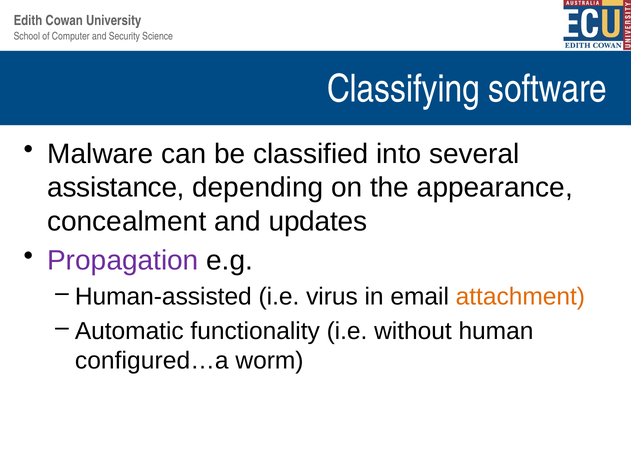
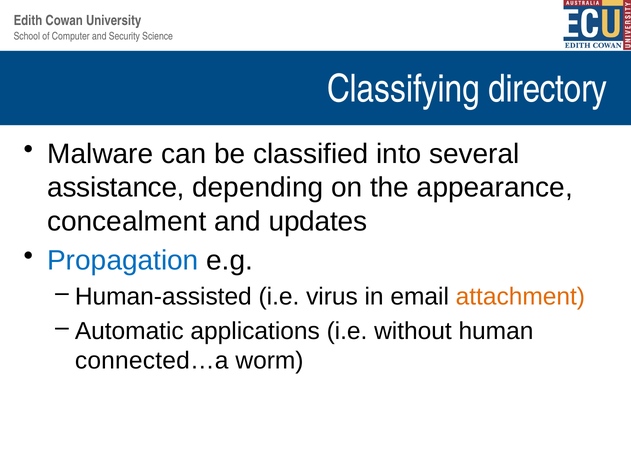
software: software -> directory (548, 89)
Propagation colour: purple -> blue (123, 261)
functionality: functionality -> applications (255, 331)
configured…a: configured…a -> connected…a (152, 361)
